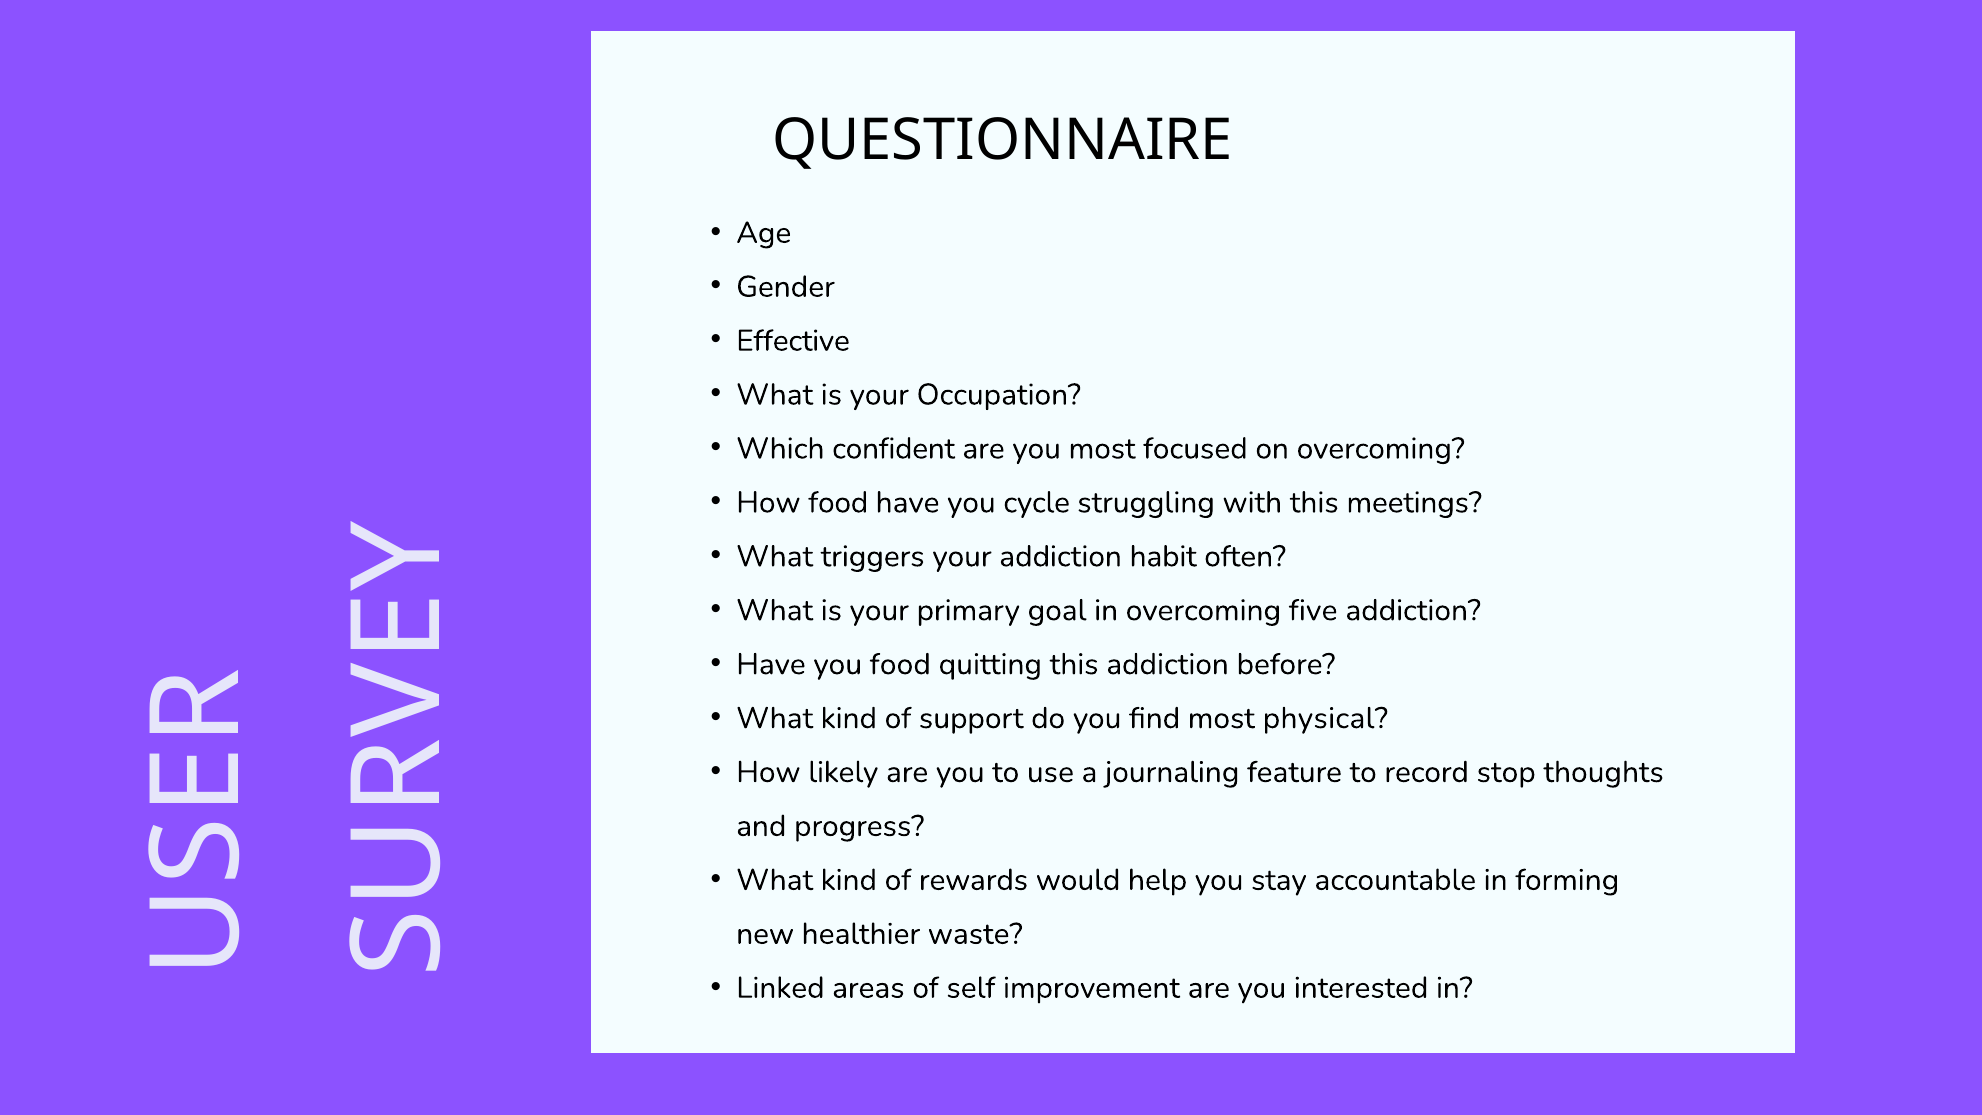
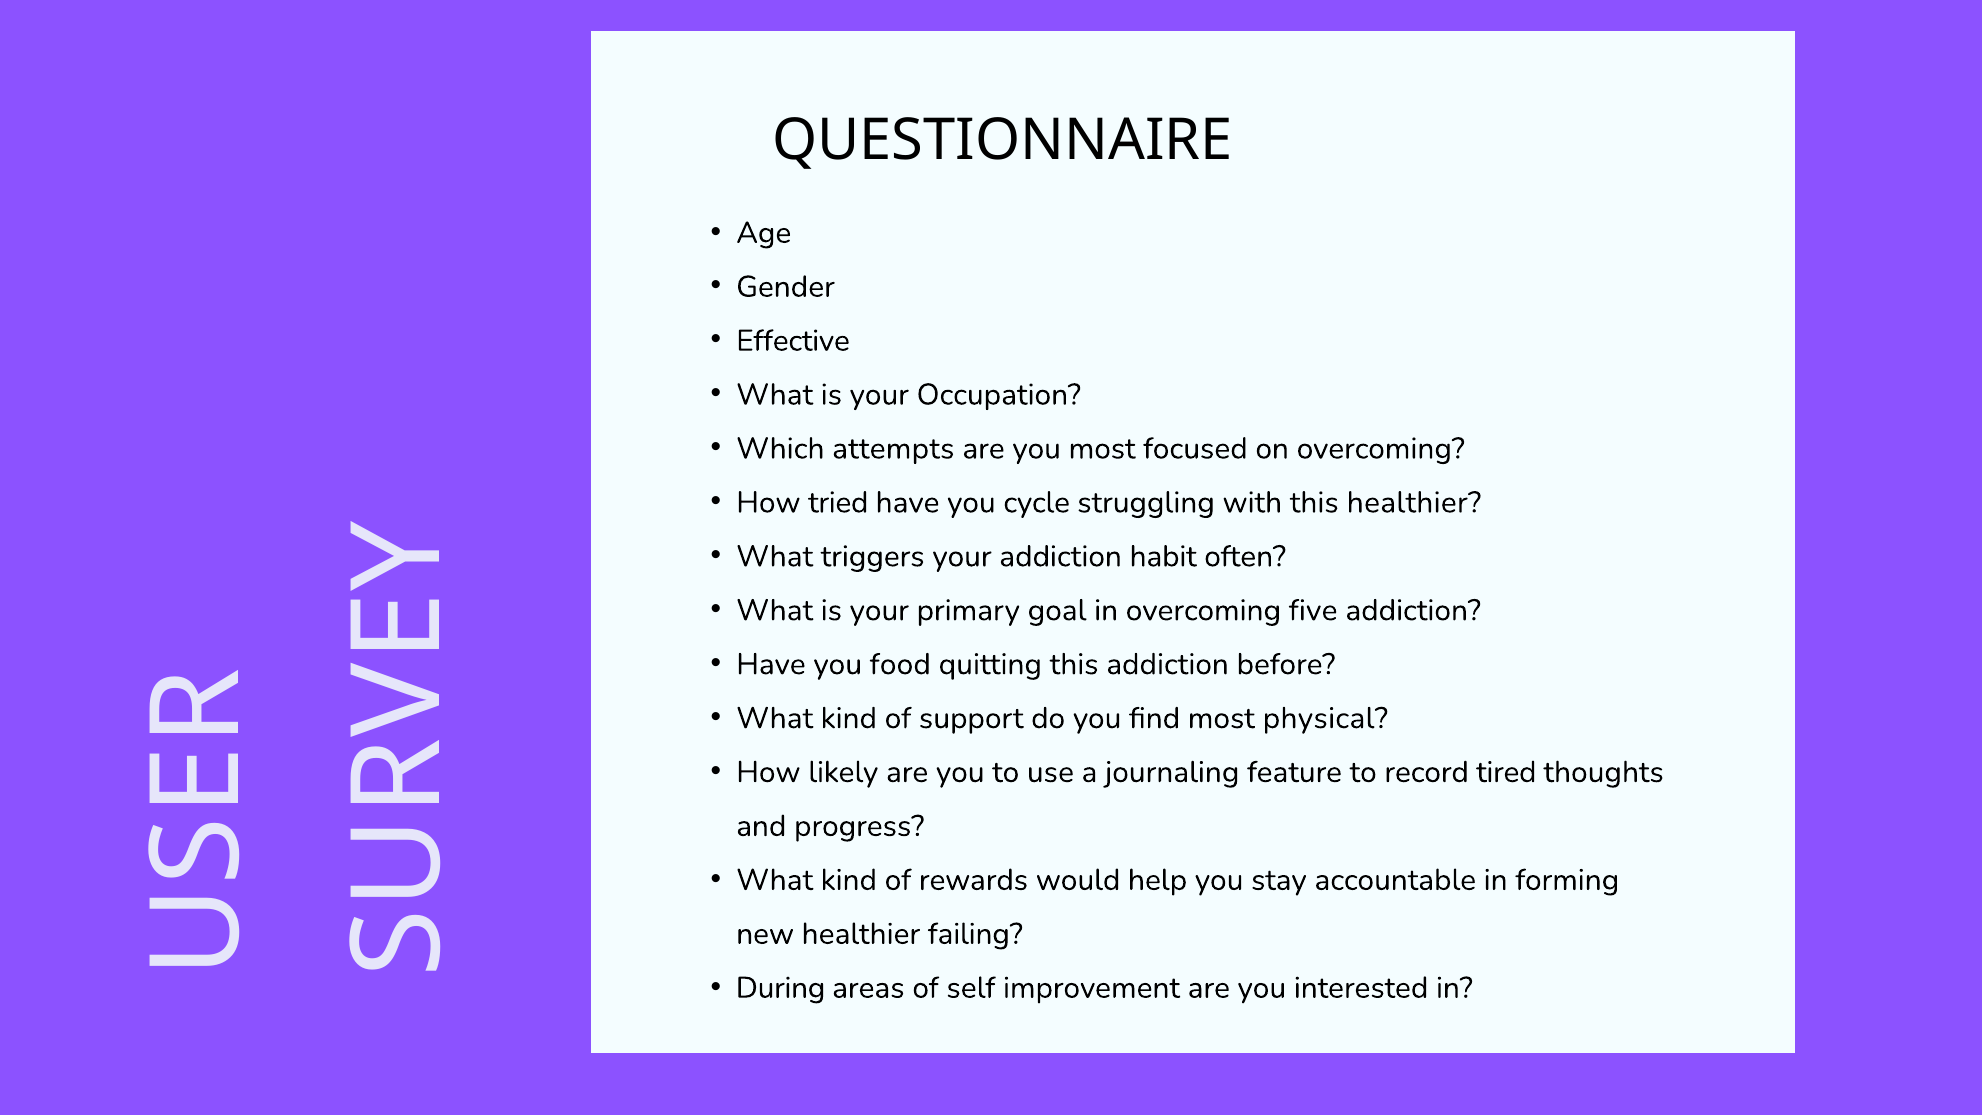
confident: confident -> attempts (893, 449)
How food: food -> tried (838, 502)
this meetings: meetings -> healthier (1414, 502)
stop: stop -> tired (1506, 772)
waste: waste -> failing (975, 934)
Linked: Linked -> During (781, 988)
